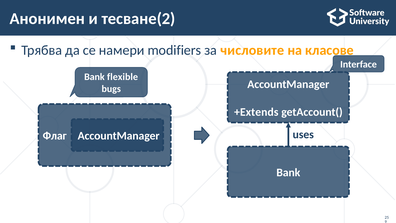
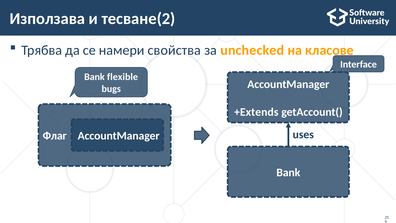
Анонимен: Анонимен -> Използава (47, 19)
modifiers: modifiers -> свойства (174, 50)
числовите: числовите -> unchecked (252, 50)
